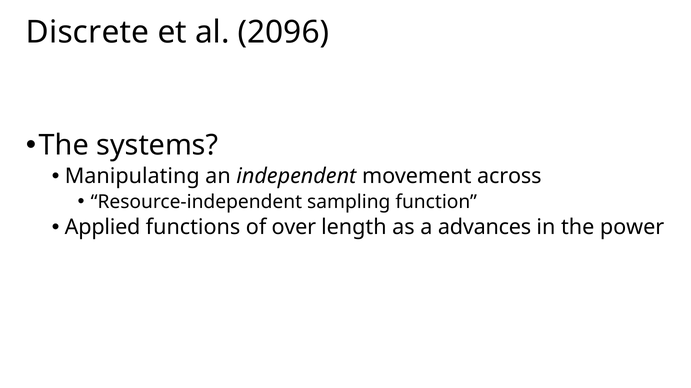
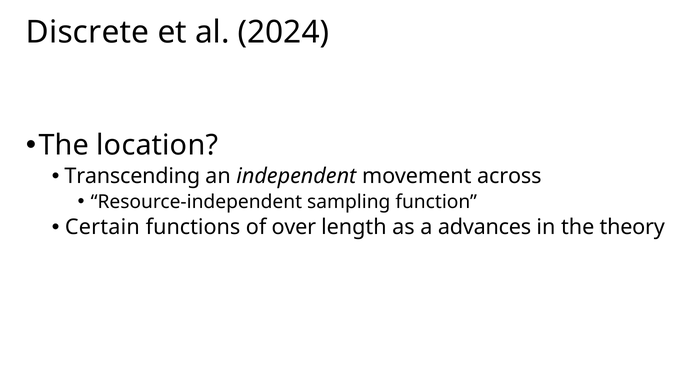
2096: 2096 -> 2024 (283, 32)
systems: systems -> location (157, 146)
Manipulating: Manipulating -> Transcending (132, 177)
Applied: Applied -> Certain (102, 228)
power: power -> theory (632, 228)
